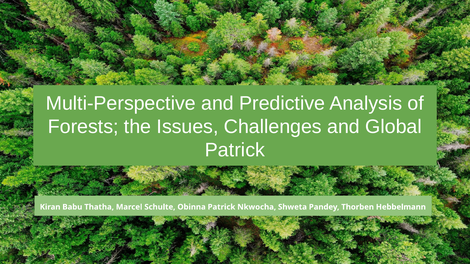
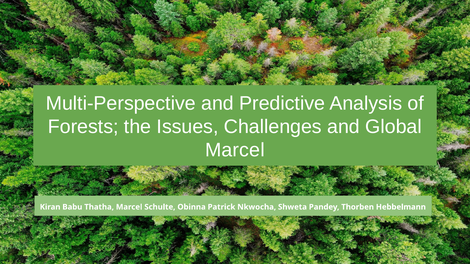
Patrick: Patrick -> Marcel (235, 150)
